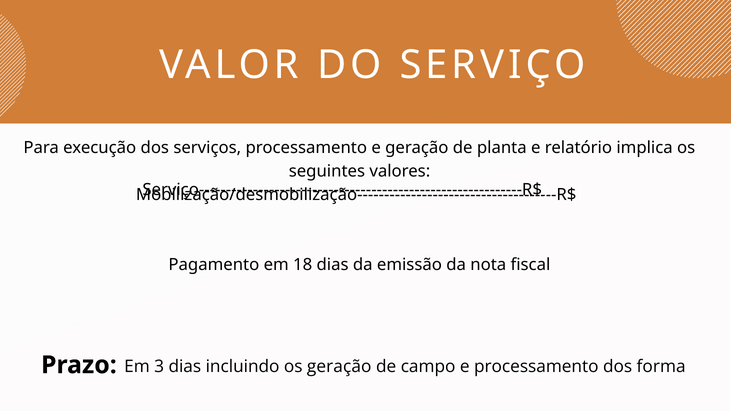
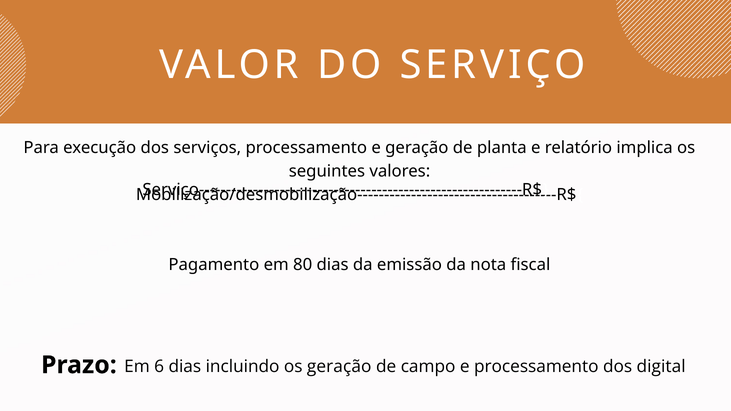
18: 18 -> 80 (303, 265)
3: 3 -> 6 (159, 367)
forma: forma -> digital (661, 367)
